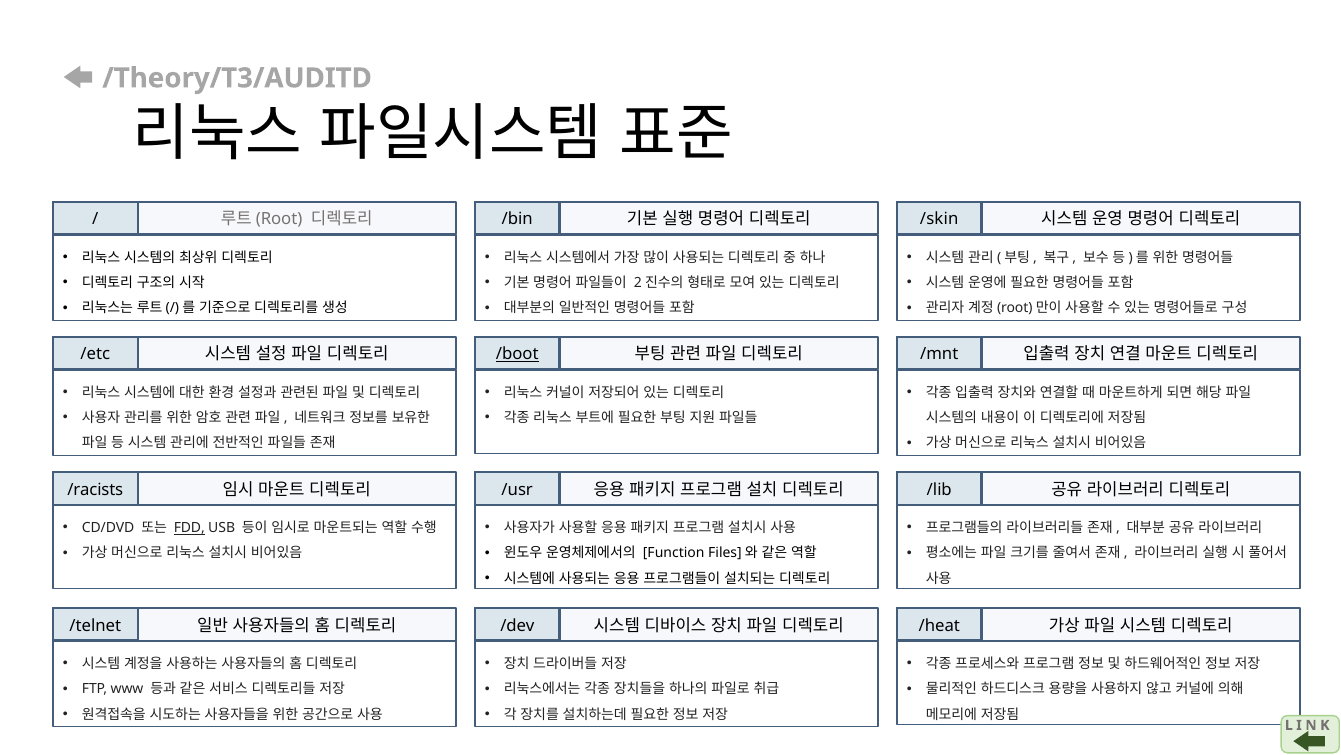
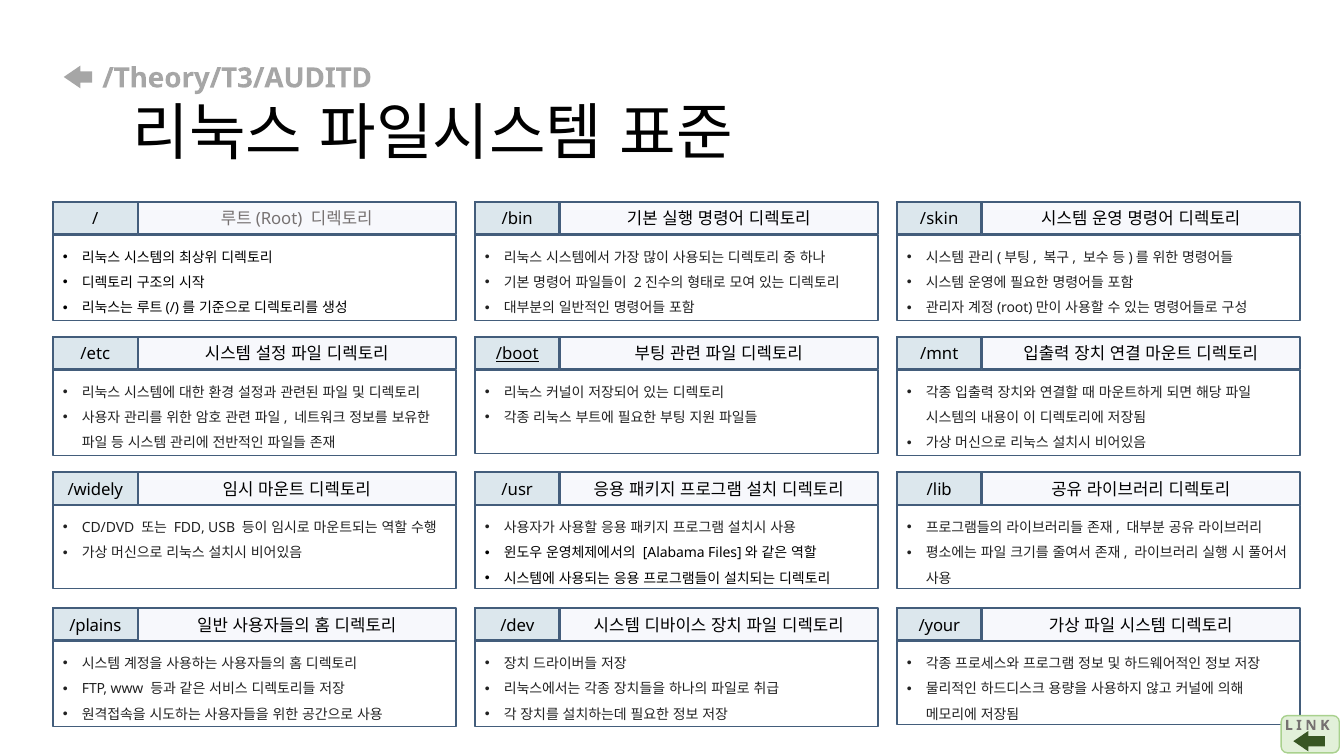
/racists: /racists -> /widely (95, 489)
FDD underline: present -> none (189, 528)
Function: Function -> Alabama (674, 553)
/telnet: /telnet -> /plains (95, 625)
/heat: /heat -> /your (939, 625)
